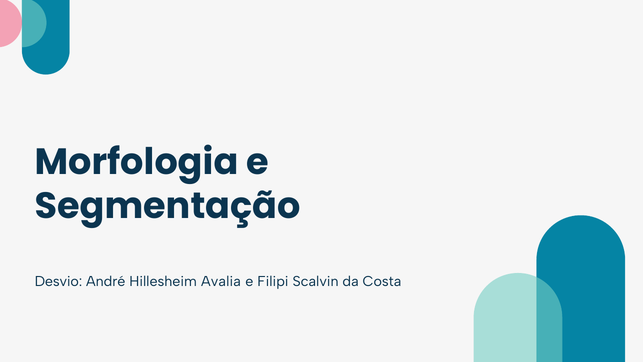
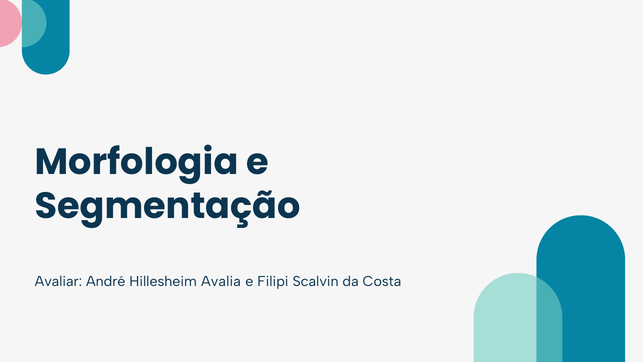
Desvio: Desvio -> Avaliar (58, 281)
